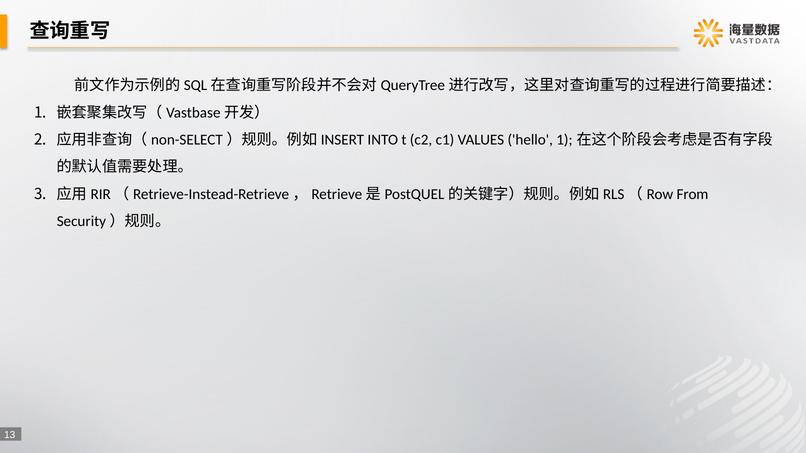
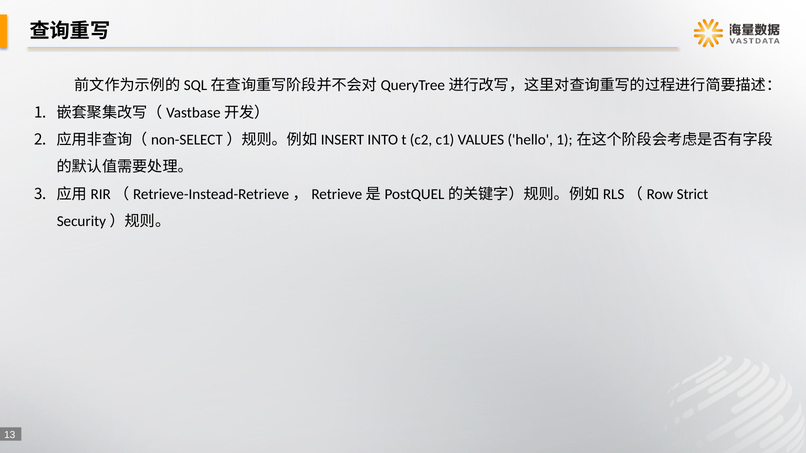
From: From -> Strict (692, 194)
